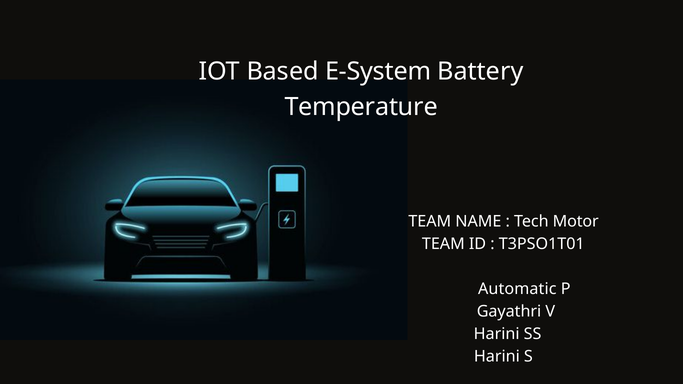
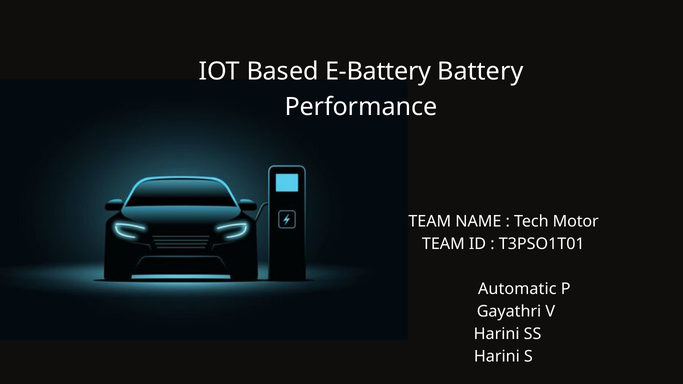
E-System: E-System -> E-Battery (378, 72)
Temperature: Temperature -> Performance (361, 107)
